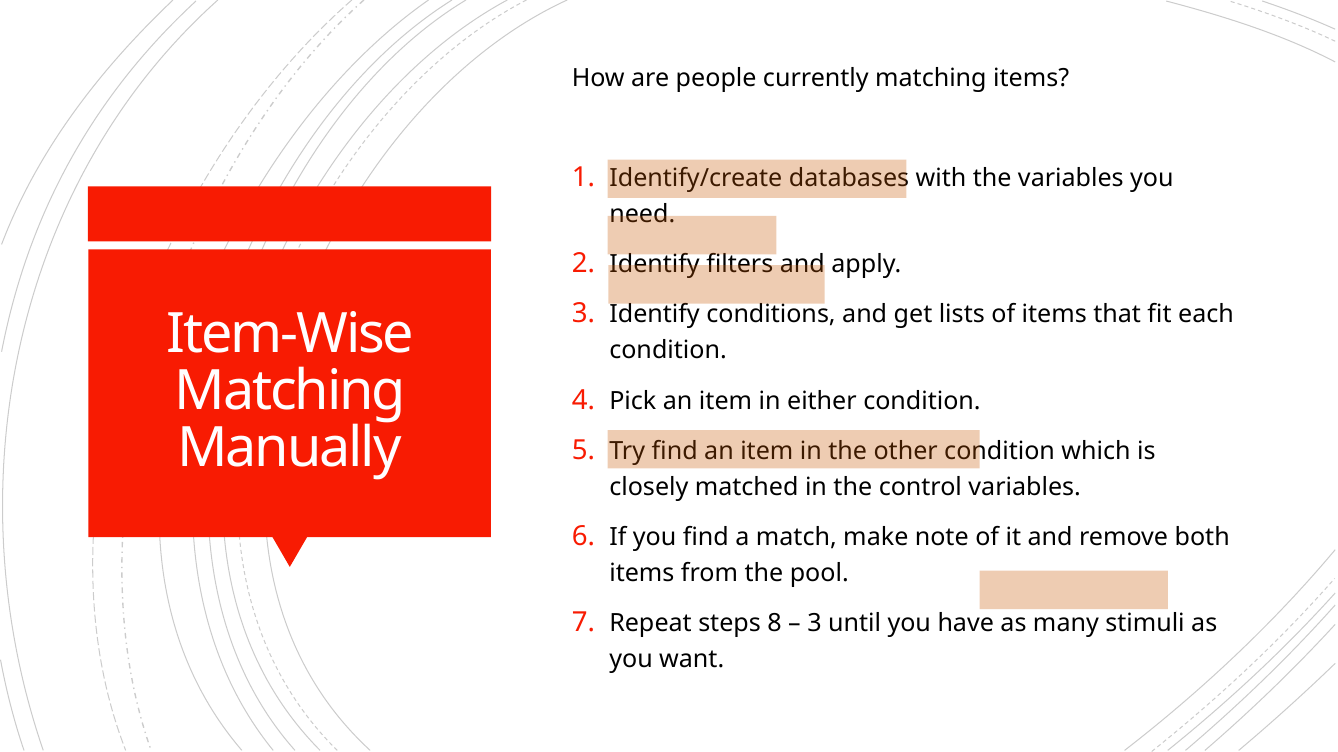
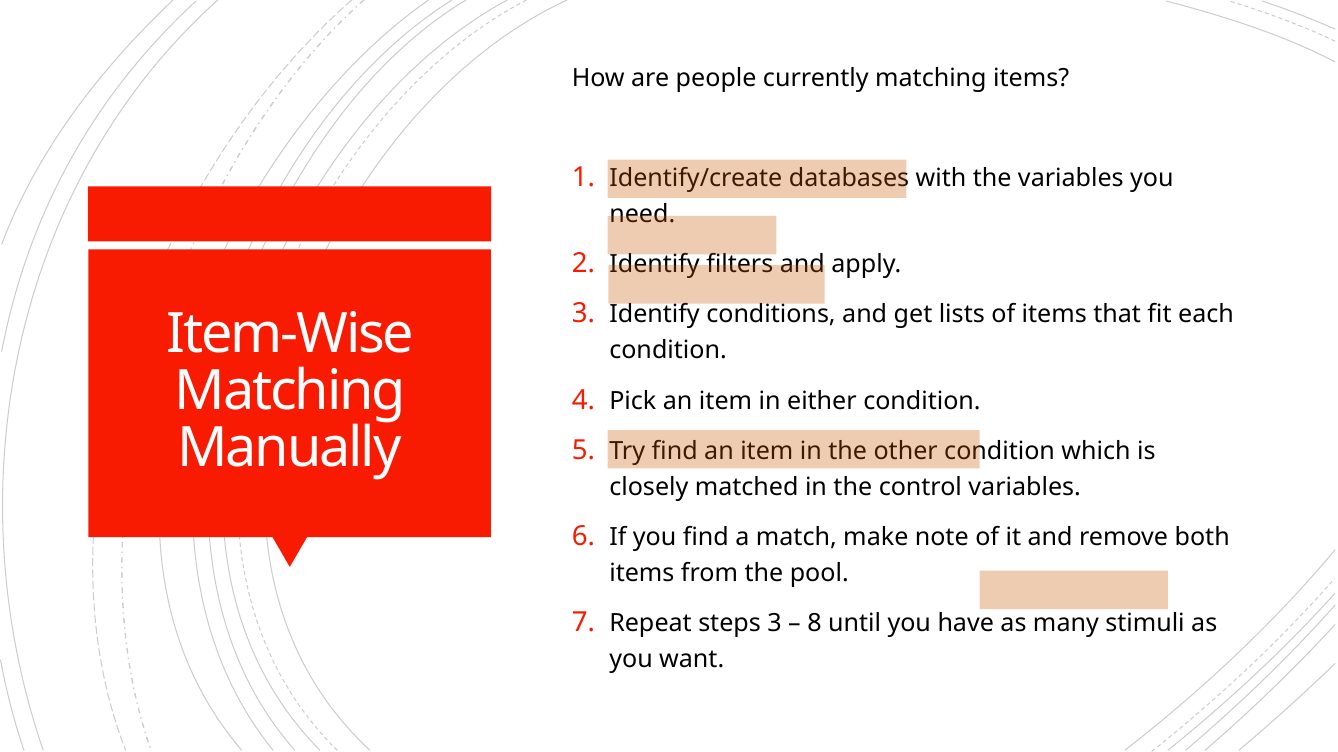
steps 8: 8 -> 3 (775, 623)
3: 3 -> 8 (814, 623)
